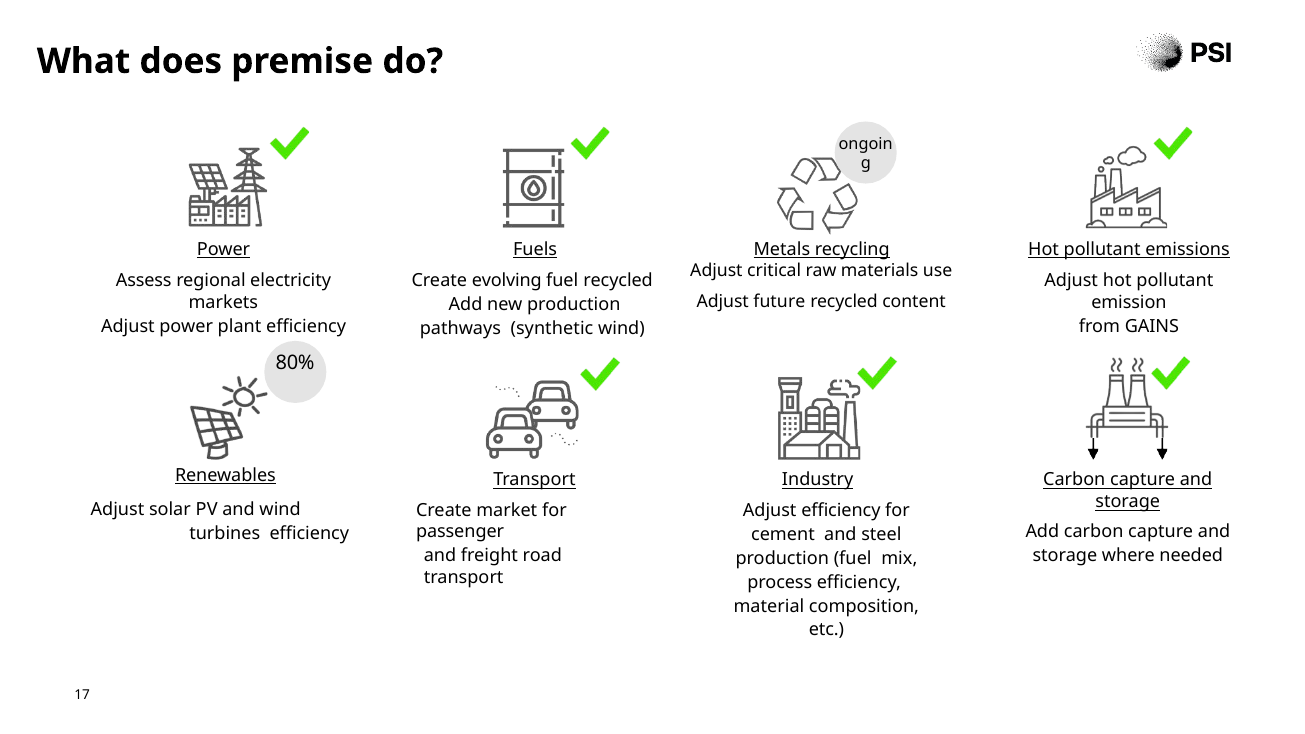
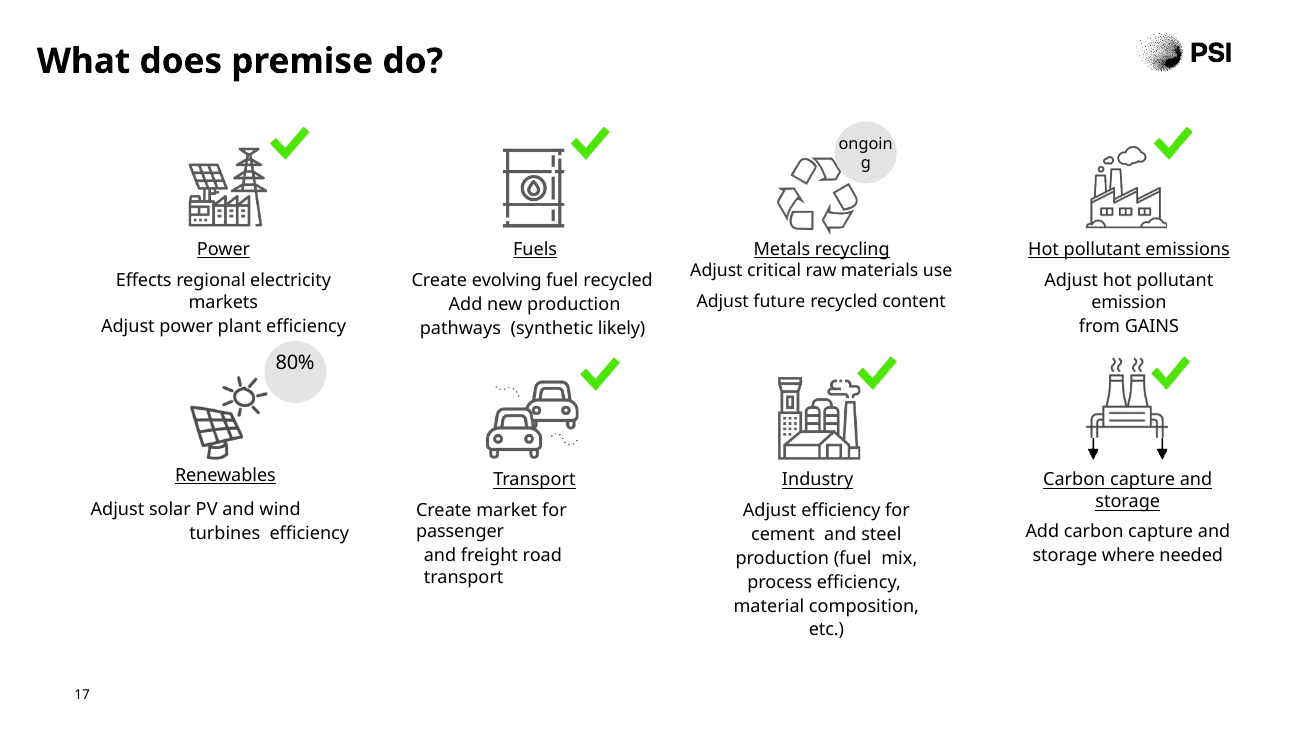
Assess: Assess -> Effects (144, 281)
synthetic wind: wind -> likely (622, 329)
